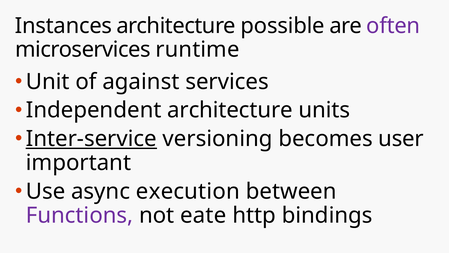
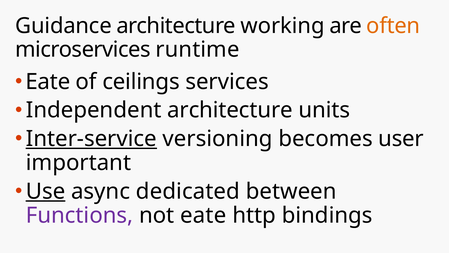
Instances: Instances -> Guidance (63, 26)
possible: possible -> working (283, 26)
often colour: purple -> orange (393, 26)
Unit: Unit -> Eate (48, 82)
against: against -> ceilings (141, 82)
Use underline: none -> present (46, 191)
execution: execution -> dedicated (188, 191)
